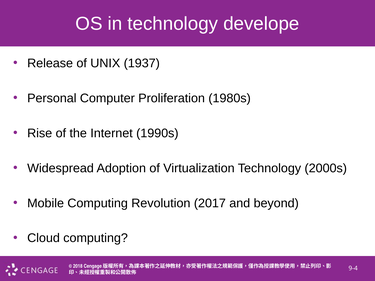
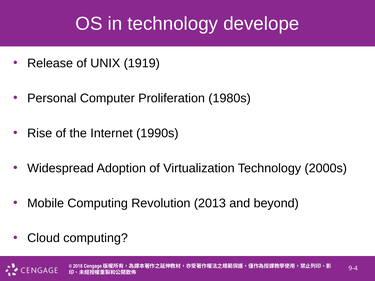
1937: 1937 -> 1919 (142, 63)
2017: 2017 -> 2013 (210, 203)
